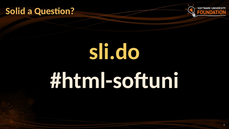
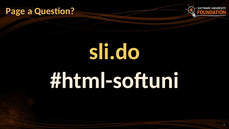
Solid: Solid -> Page (15, 11)
